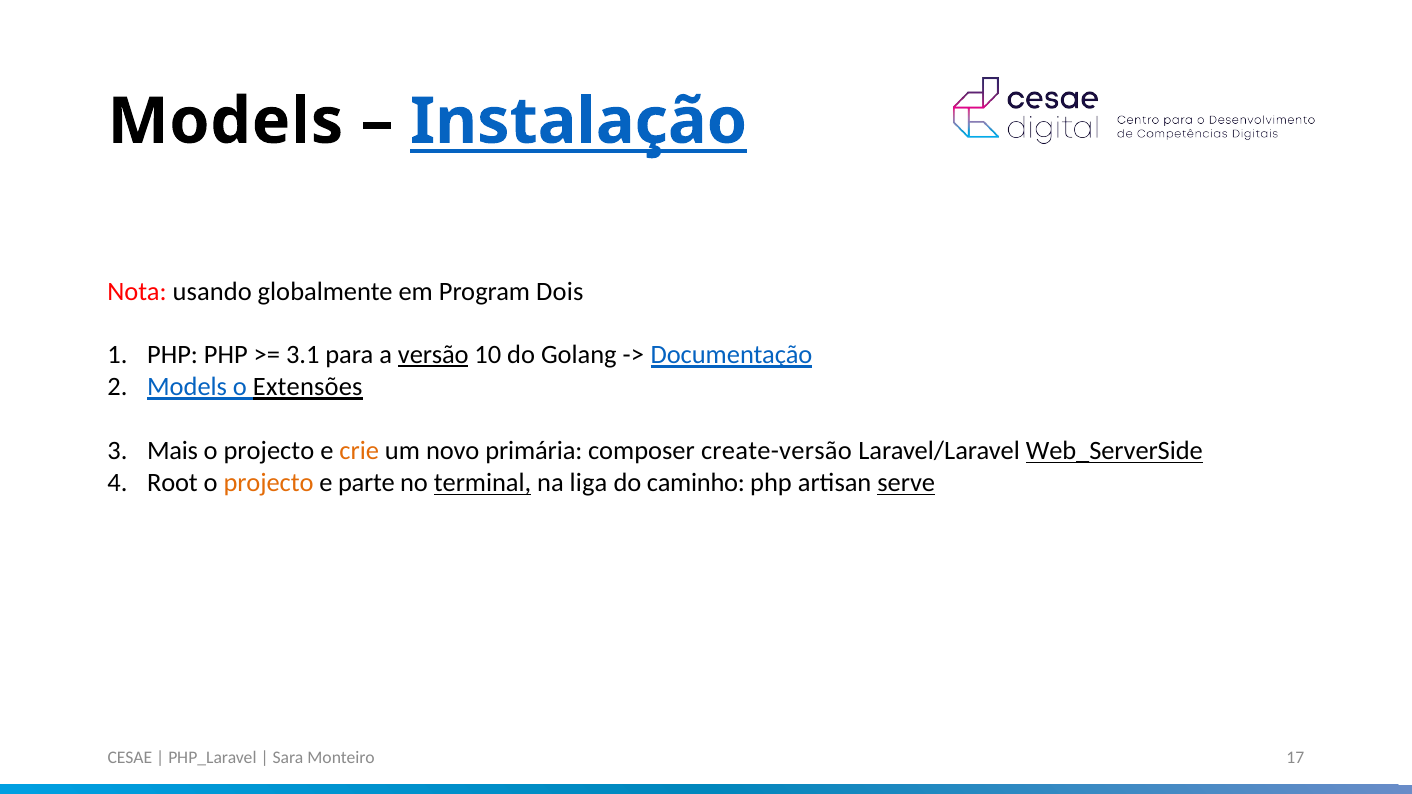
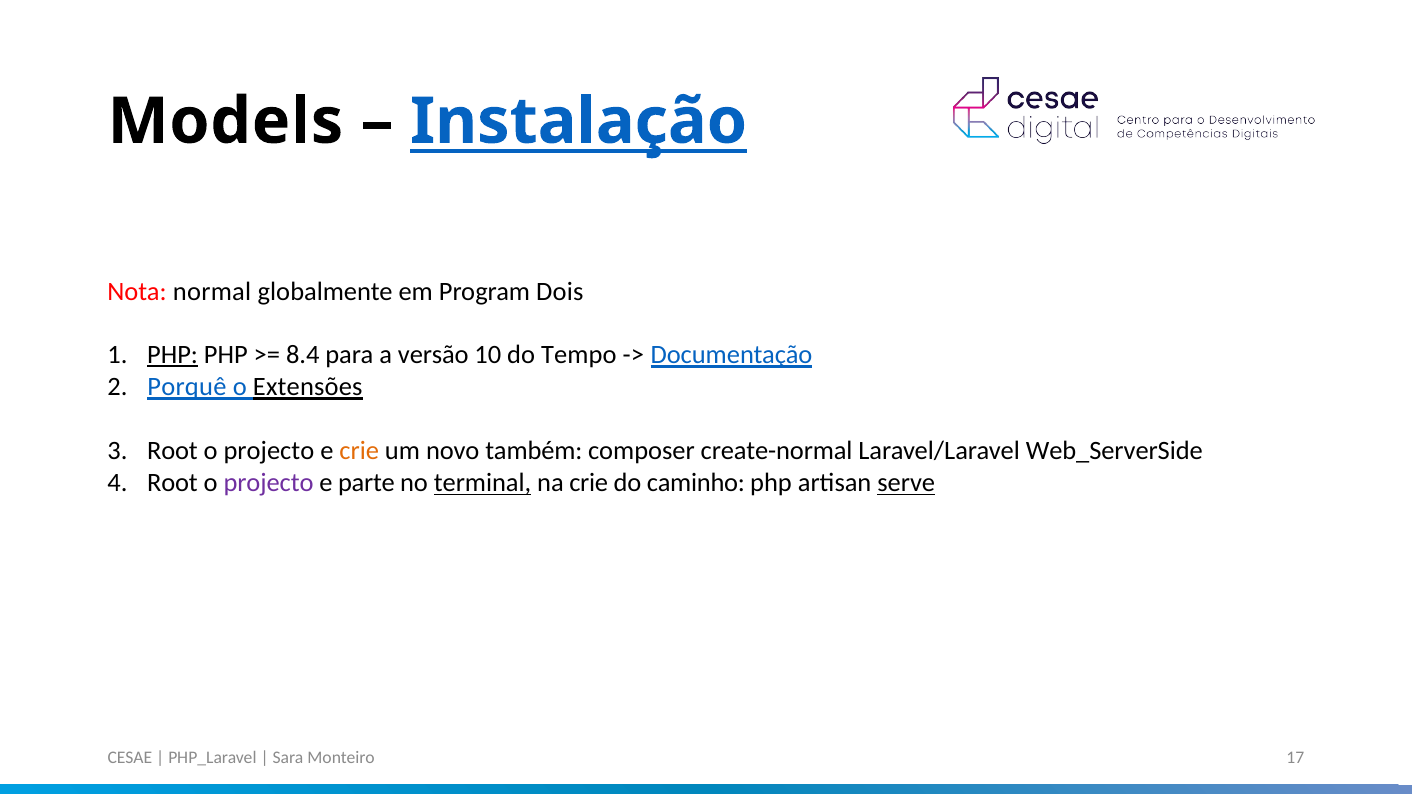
usando: usando -> normal (212, 291)
PHP underline: none -> present (173, 355)
3.1: 3.1 -> 8.4 (303, 355)
versão underline: present -> none (433, 355)
Golang: Golang -> Tempo (579, 355)
Models: Models -> Porquê (187, 387)
Mais: Mais -> Root (172, 451)
primária: primária -> também (534, 451)
create-versão: create-versão -> create-normal (777, 451)
Web_ServerSide underline: present -> none (1114, 451)
projecto colour: orange -> purple (269, 483)
na liga: liga -> crie (589, 483)
